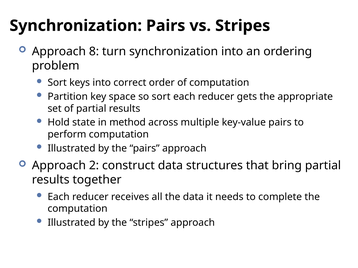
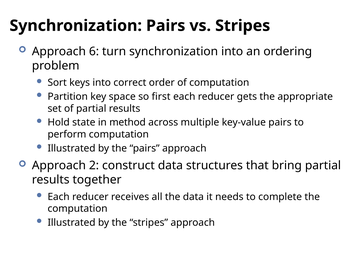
8: 8 -> 6 (94, 52)
so sort: sort -> first (161, 97)
